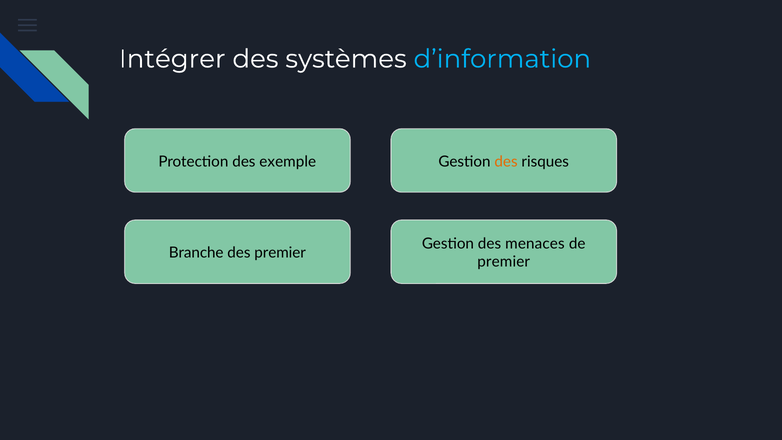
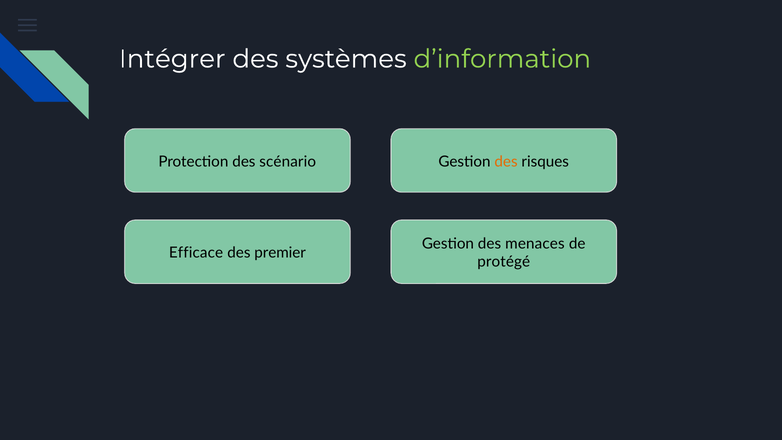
d’information colour: light blue -> light green (502, 59)
exemple: exemple -> scénario (288, 161)
Branche: Branche -> Efficace (196, 253)
premier: premier -> protégé (504, 262)
